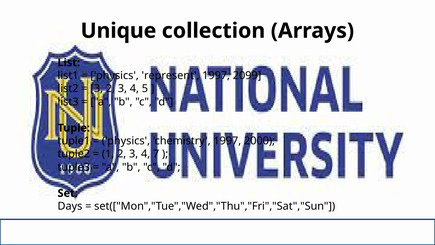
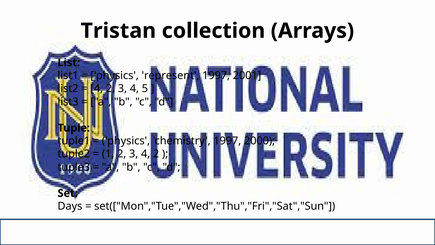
Unique: Unique -> Tristan (118, 31)
2099: 2099 -> 2001 (247, 76)
3: 3 -> 4 (97, 89)
3 4 7: 7 -> 2 (156, 154)
